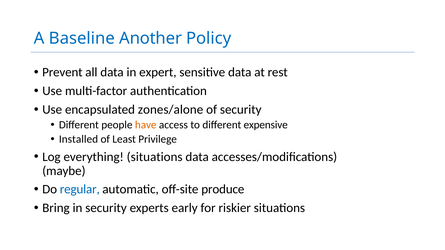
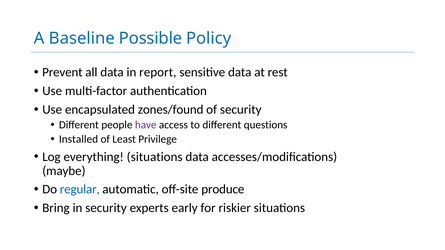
Another: Another -> Possible (151, 38)
expert: expert -> report (158, 72)
zones/alone: zones/alone -> zones/found (171, 110)
have colour: orange -> purple (146, 125)
expensive: expensive -> questions (266, 125)
